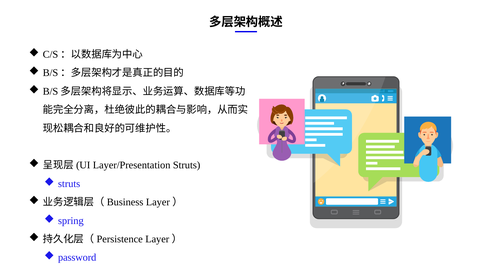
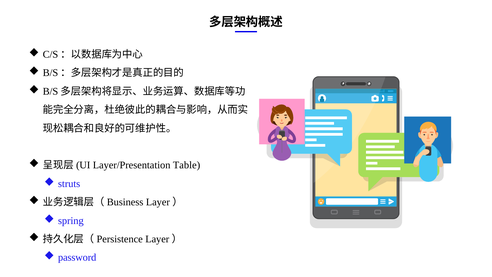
Layer/Presentation Struts: Struts -> Table (187, 165)
